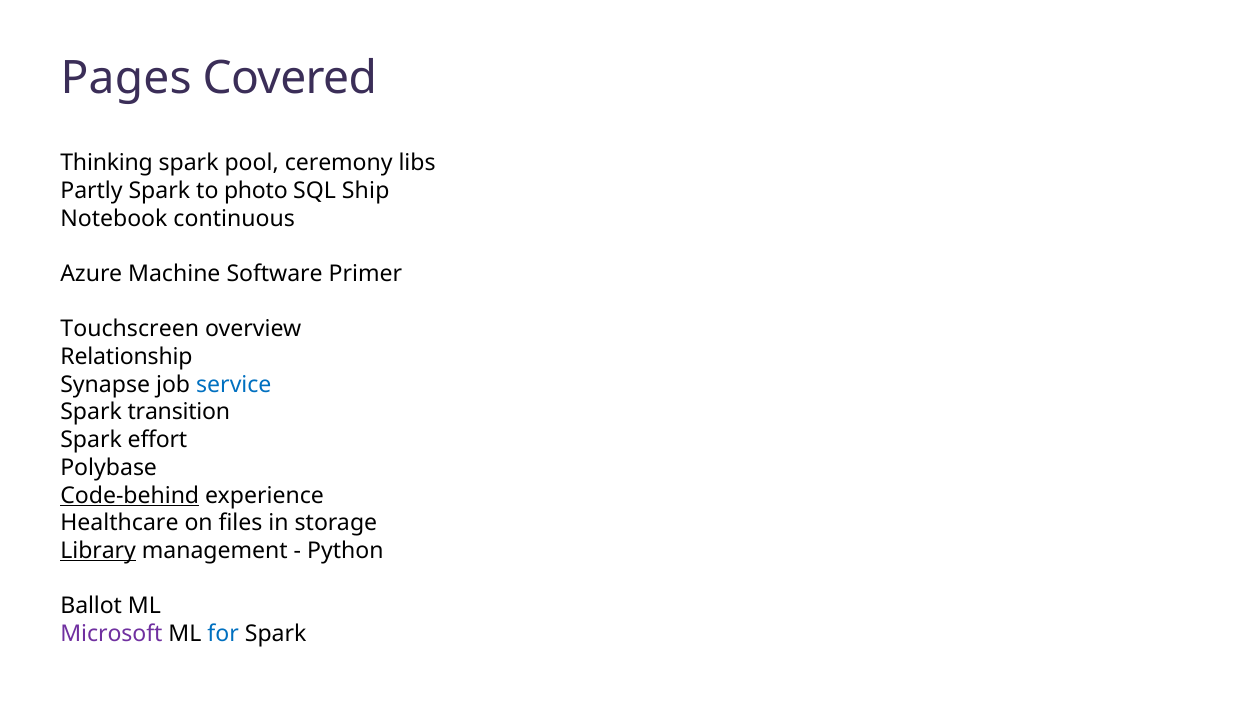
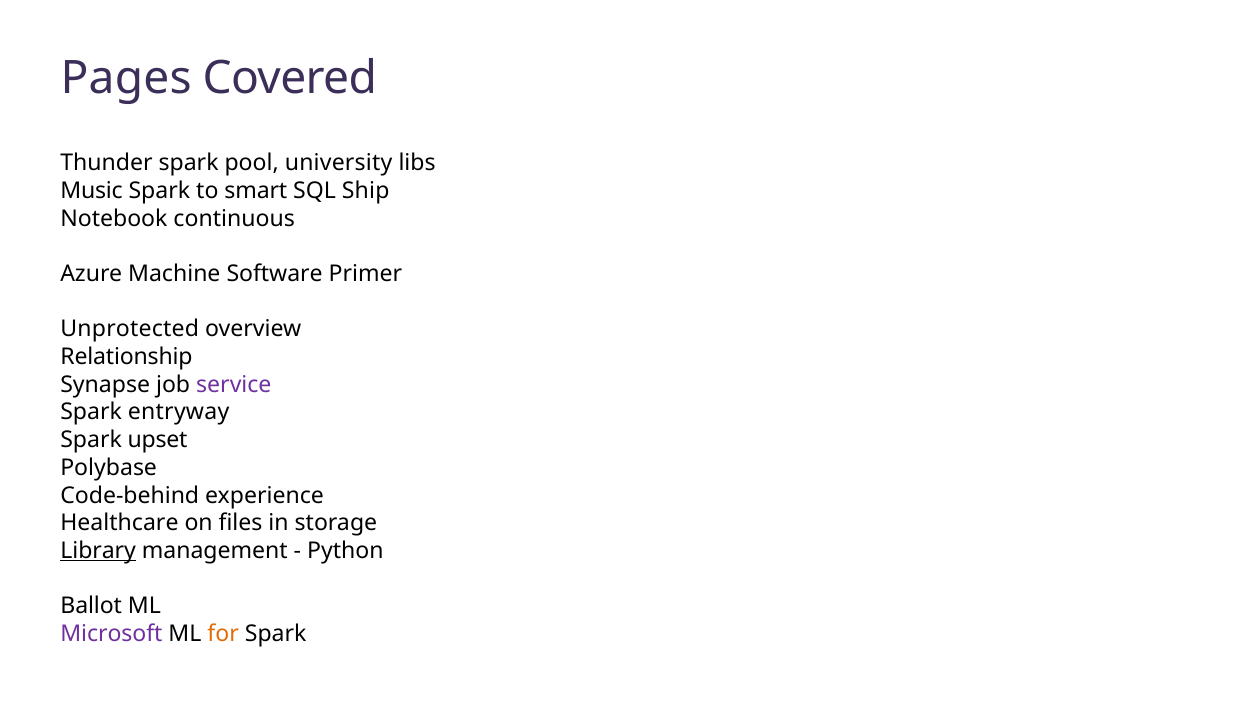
Thinking: Thinking -> Thunder (107, 163)
ceremony: ceremony -> university (339, 163)
Partly: Partly -> Music (92, 191)
photo: photo -> smart (256, 191)
Touchscreen: Touchscreen -> Unprotected (130, 329)
service colour: blue -> purple (234, 385)
transition: transition -> entryway (179, 412)
effort: effort -> upset (157, 440)
Code-behind underline: present -> none (130, 495)
for colour: blue -> orange (223, 634)
